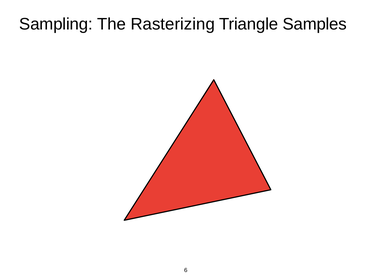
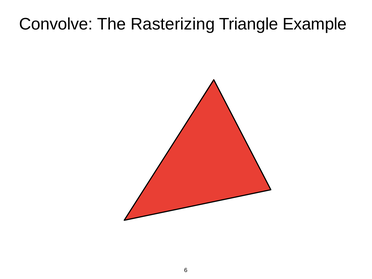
Sampling: Sampling -> Convolve (56, 24)
Samples: Samples -> Example (315, 24)
